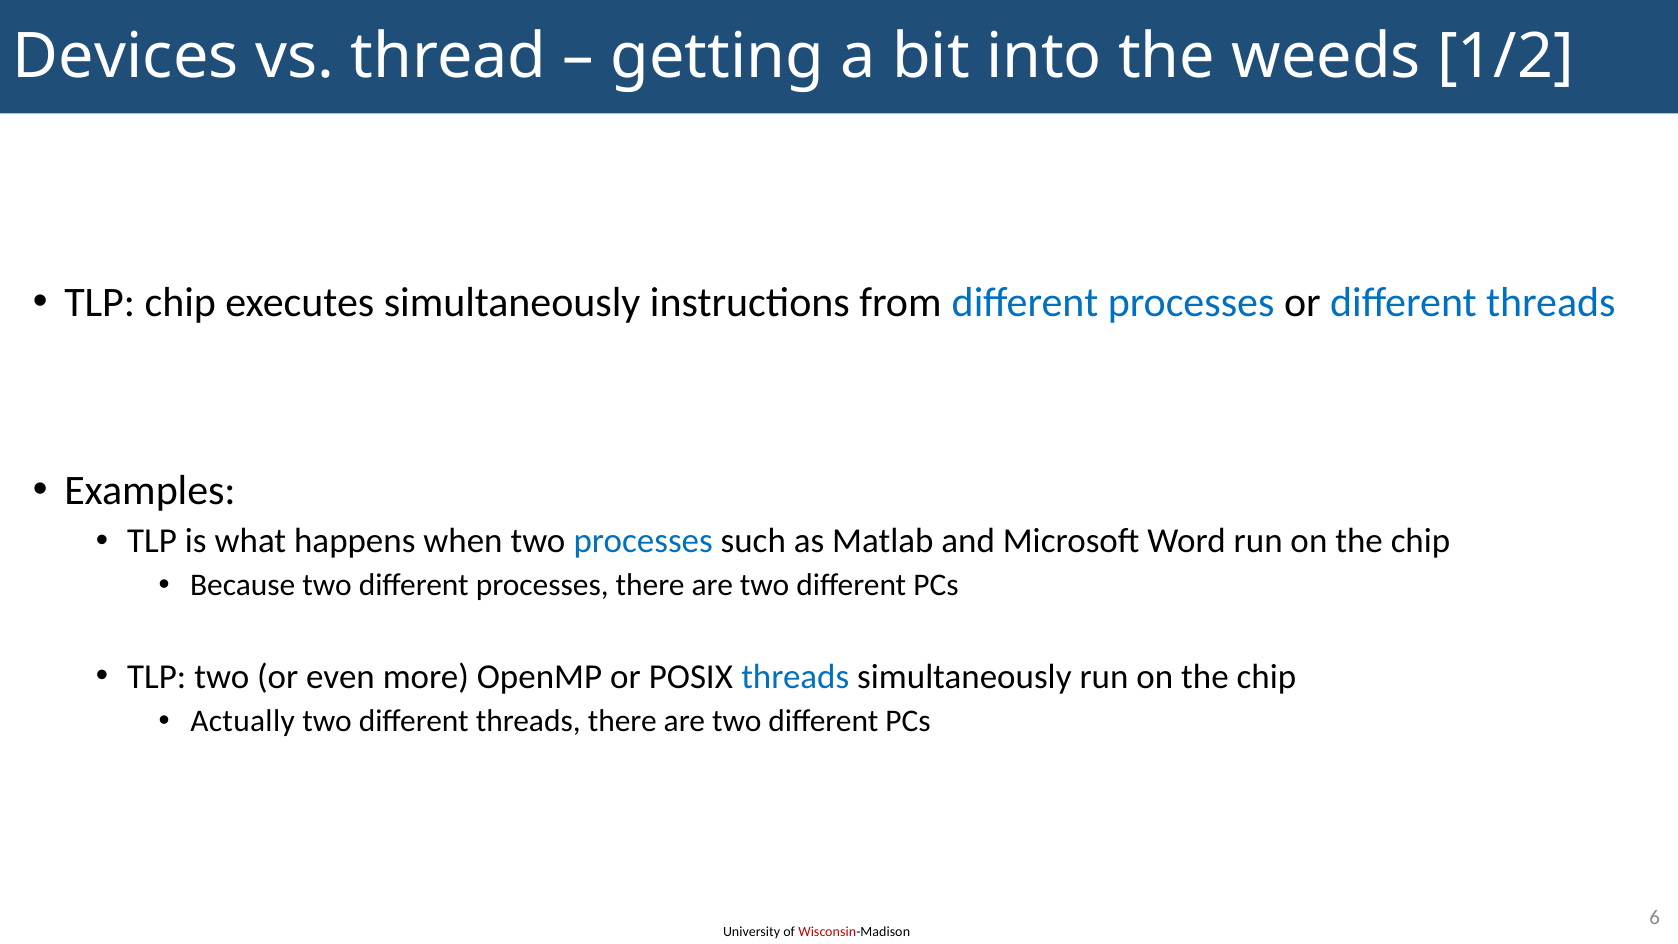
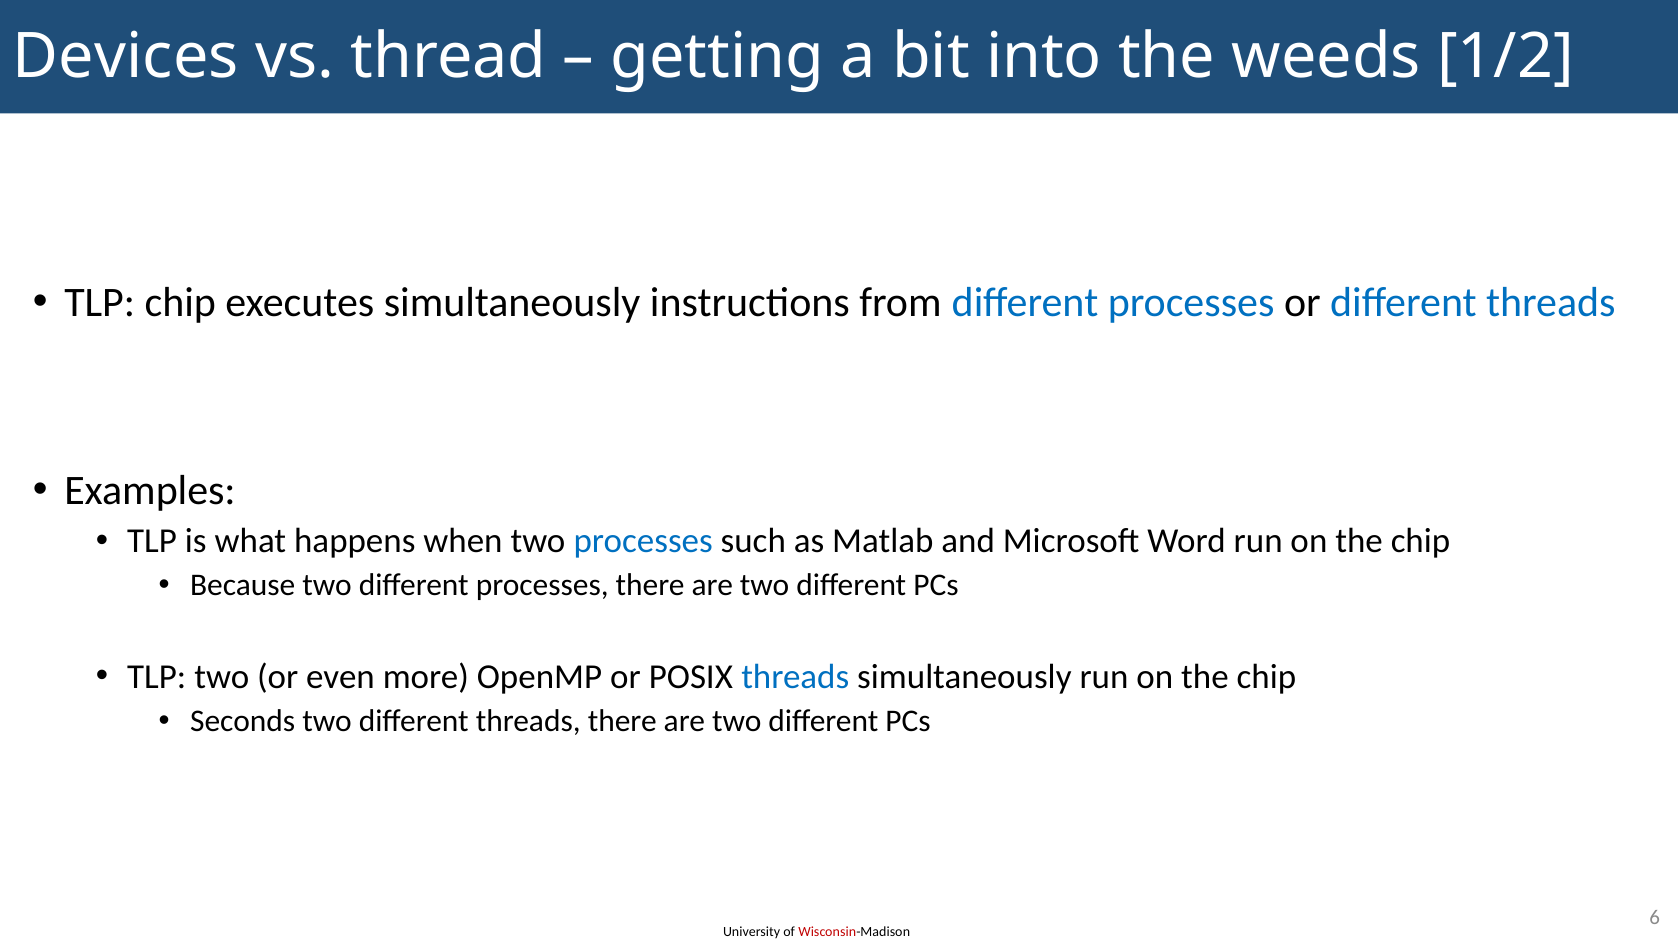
Actually: Actually -> Seconds (243, 721)
